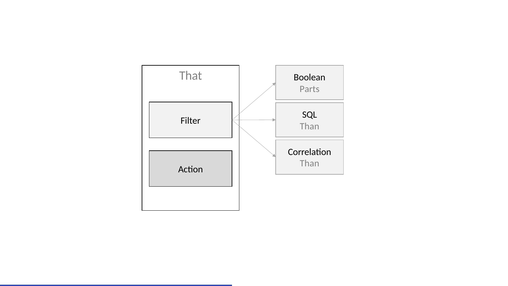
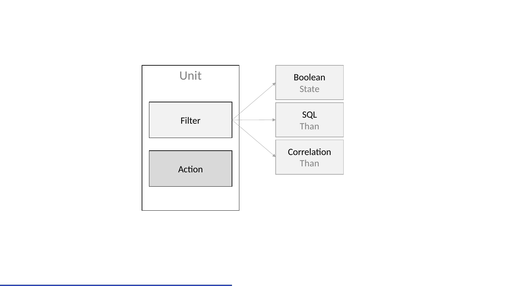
That: That -> Unit (191, 76)
Parts: Parts -> State (310, 89)
